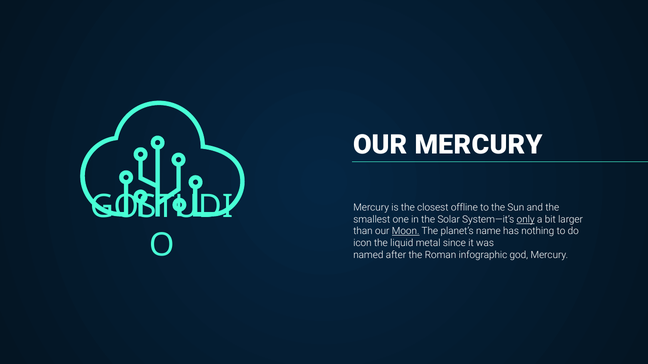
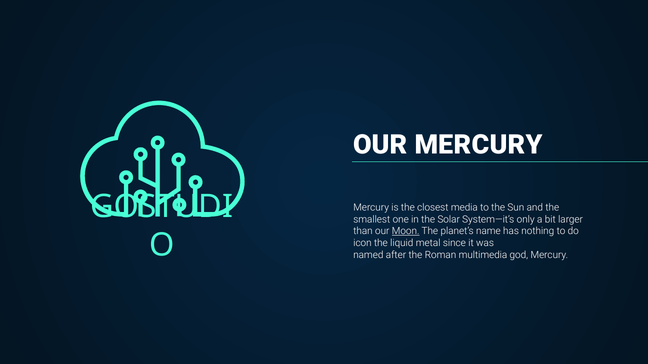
offline: offline -> media (464, 208)
only underline: present -> none (526, 220)
infographic: infographic -> multimedia (483, 255)
